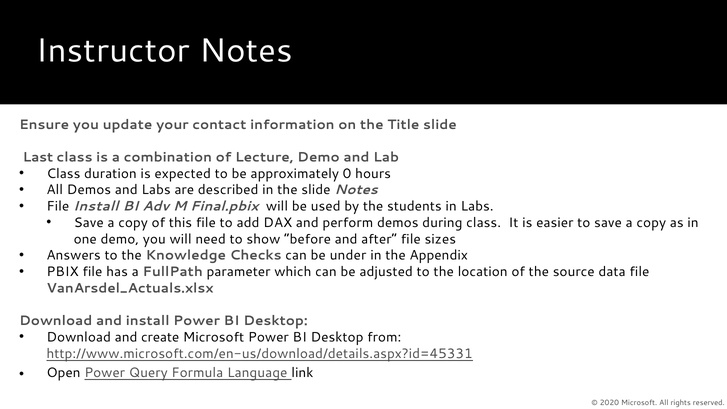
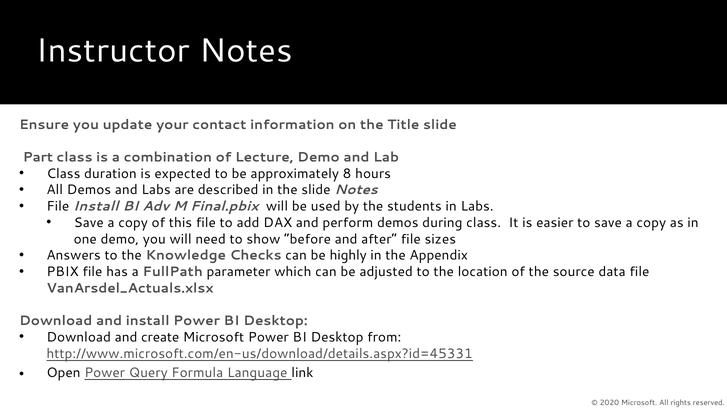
Last: Last -> Part (38, 157)
0: 0 -> 8 (347, 174)
under: under -> highly (348, 255)
